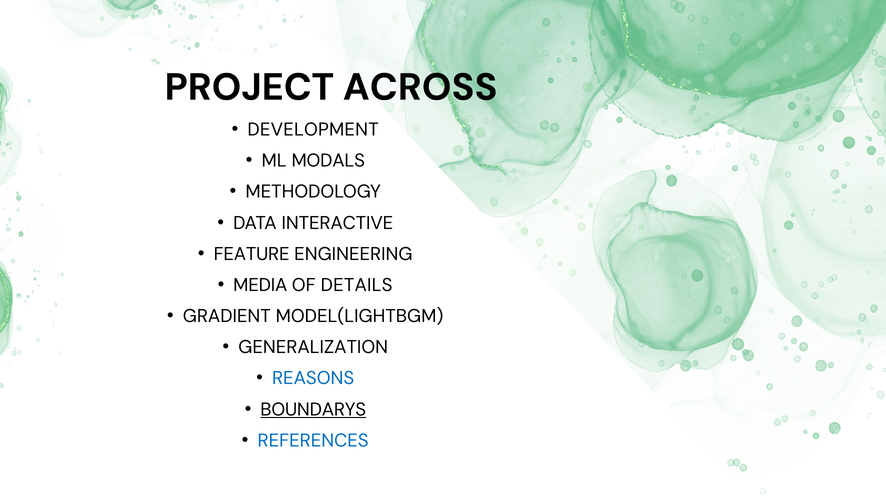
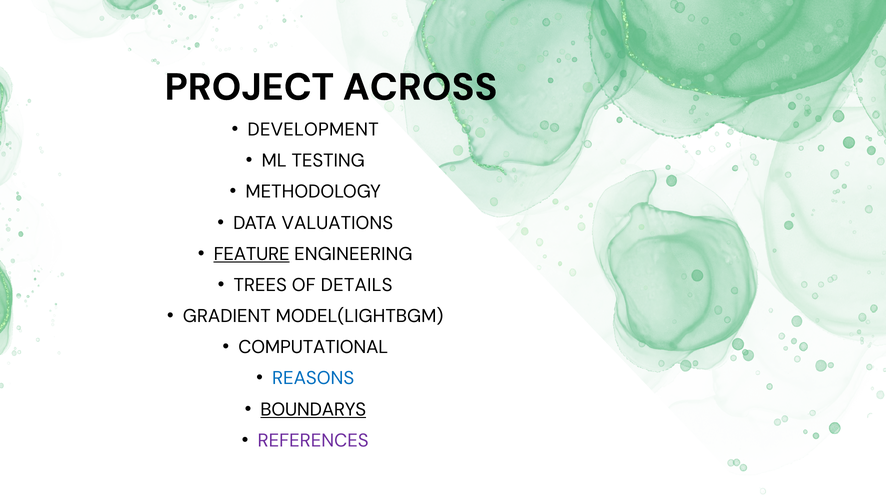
MODALS: MODALS -> TESTING (328, 161)
INTERACTIVE: INTERACTIVE -> VALUATIONS (337, 223)
FEATURE underline: none -> present (252, 254)
MEDIA: MEDIA -> TREES (260, 285)
GENERALIZATION: GENERALIZATION -> COMPUTATIONAL (313, 348)
REFERENCES colour: blue -> purple (313, 441)
